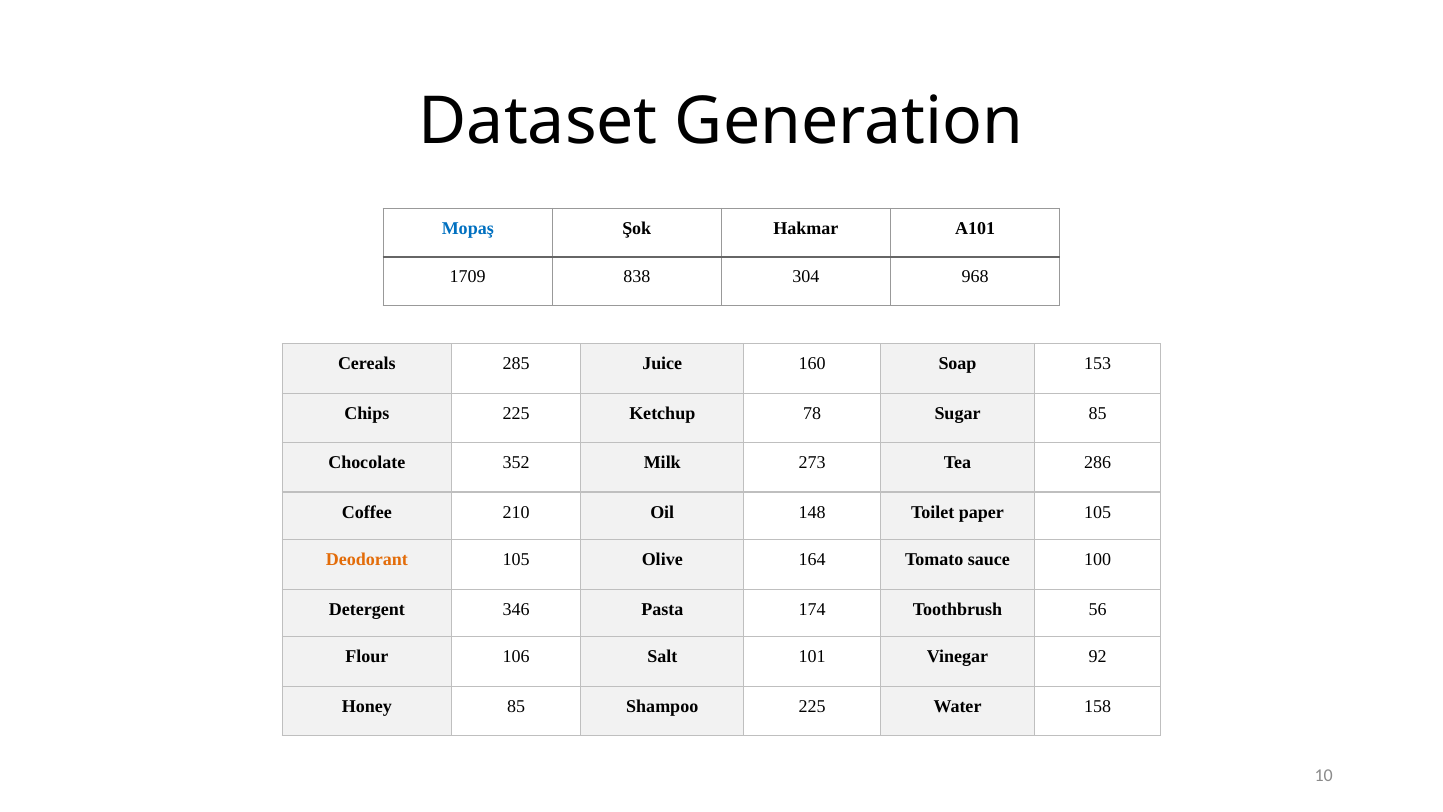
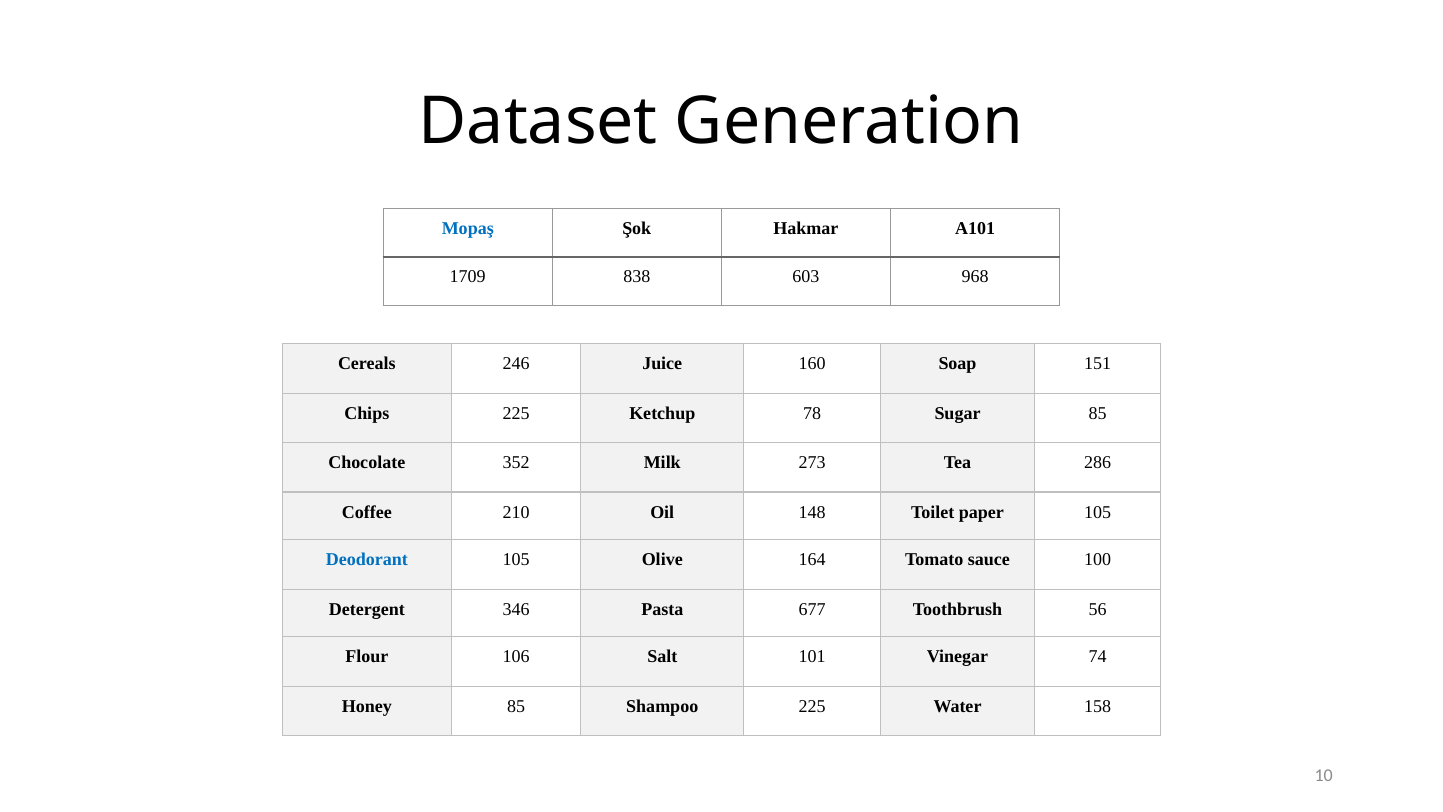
304: 304 -> 603 (806, 277)
285: 285 -> 246 (516, 364)
153: 153 -> 151 (1098, 364)
Deodorant colour: orange -> blue (367, 560)
174: 174 -> 677 (812, 610)
92: 92 -> 74 (1098, 657)
